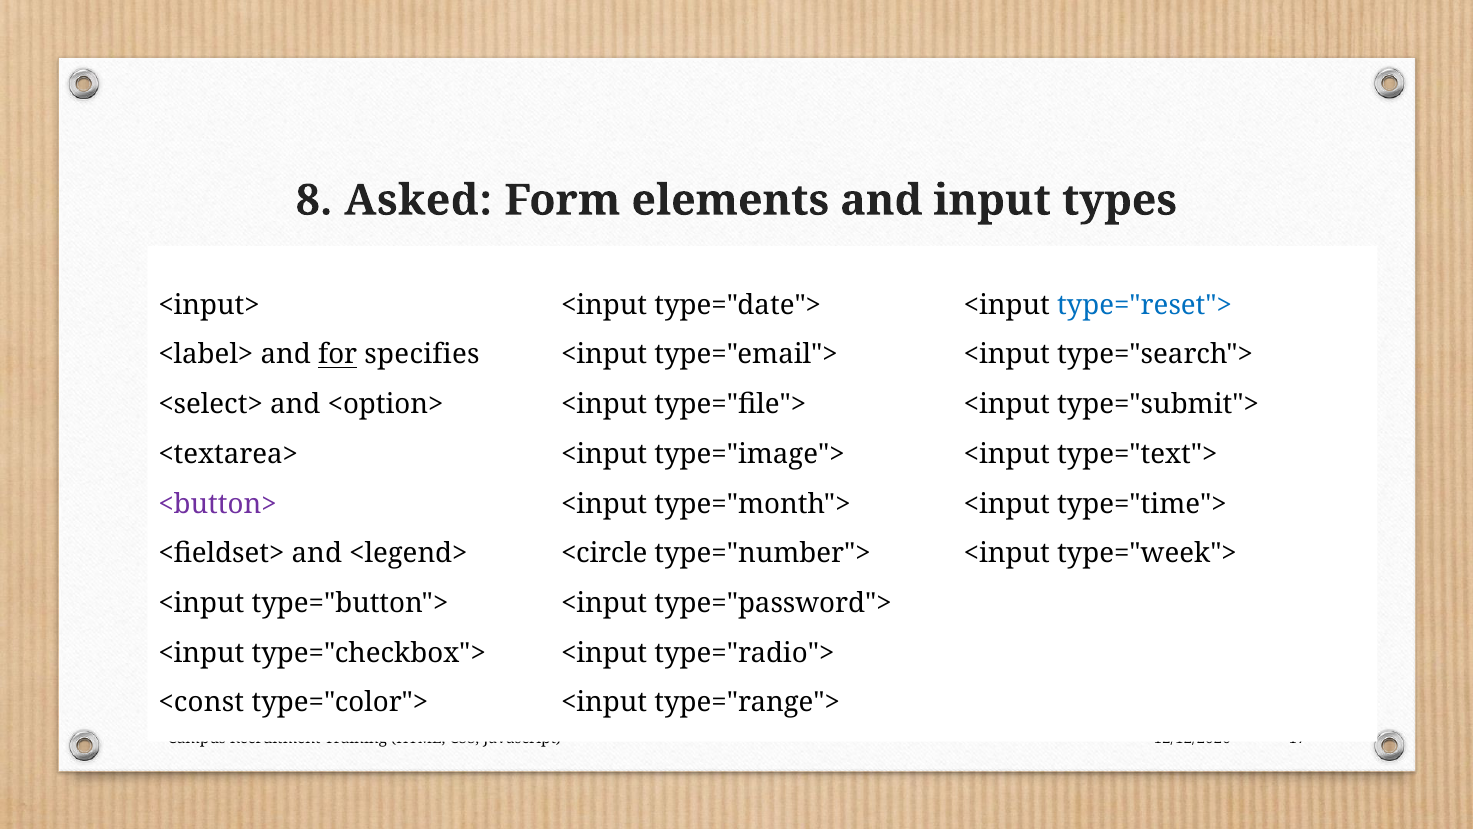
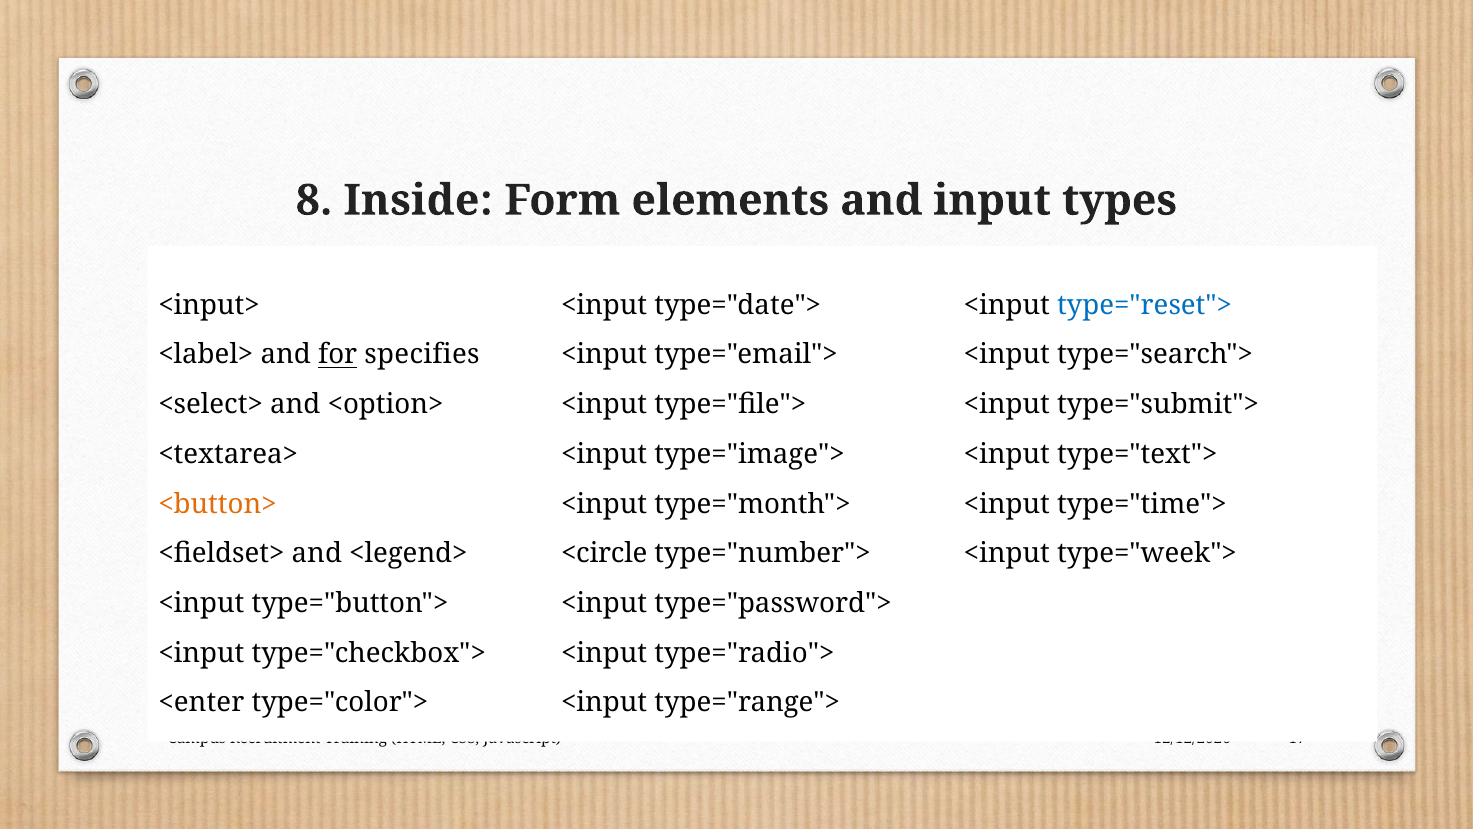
Asked: Asked -> Inside (418, 200)
<button> colour: purple -> orange (218, 504)
<const: <const -> <enter (201, 702)
